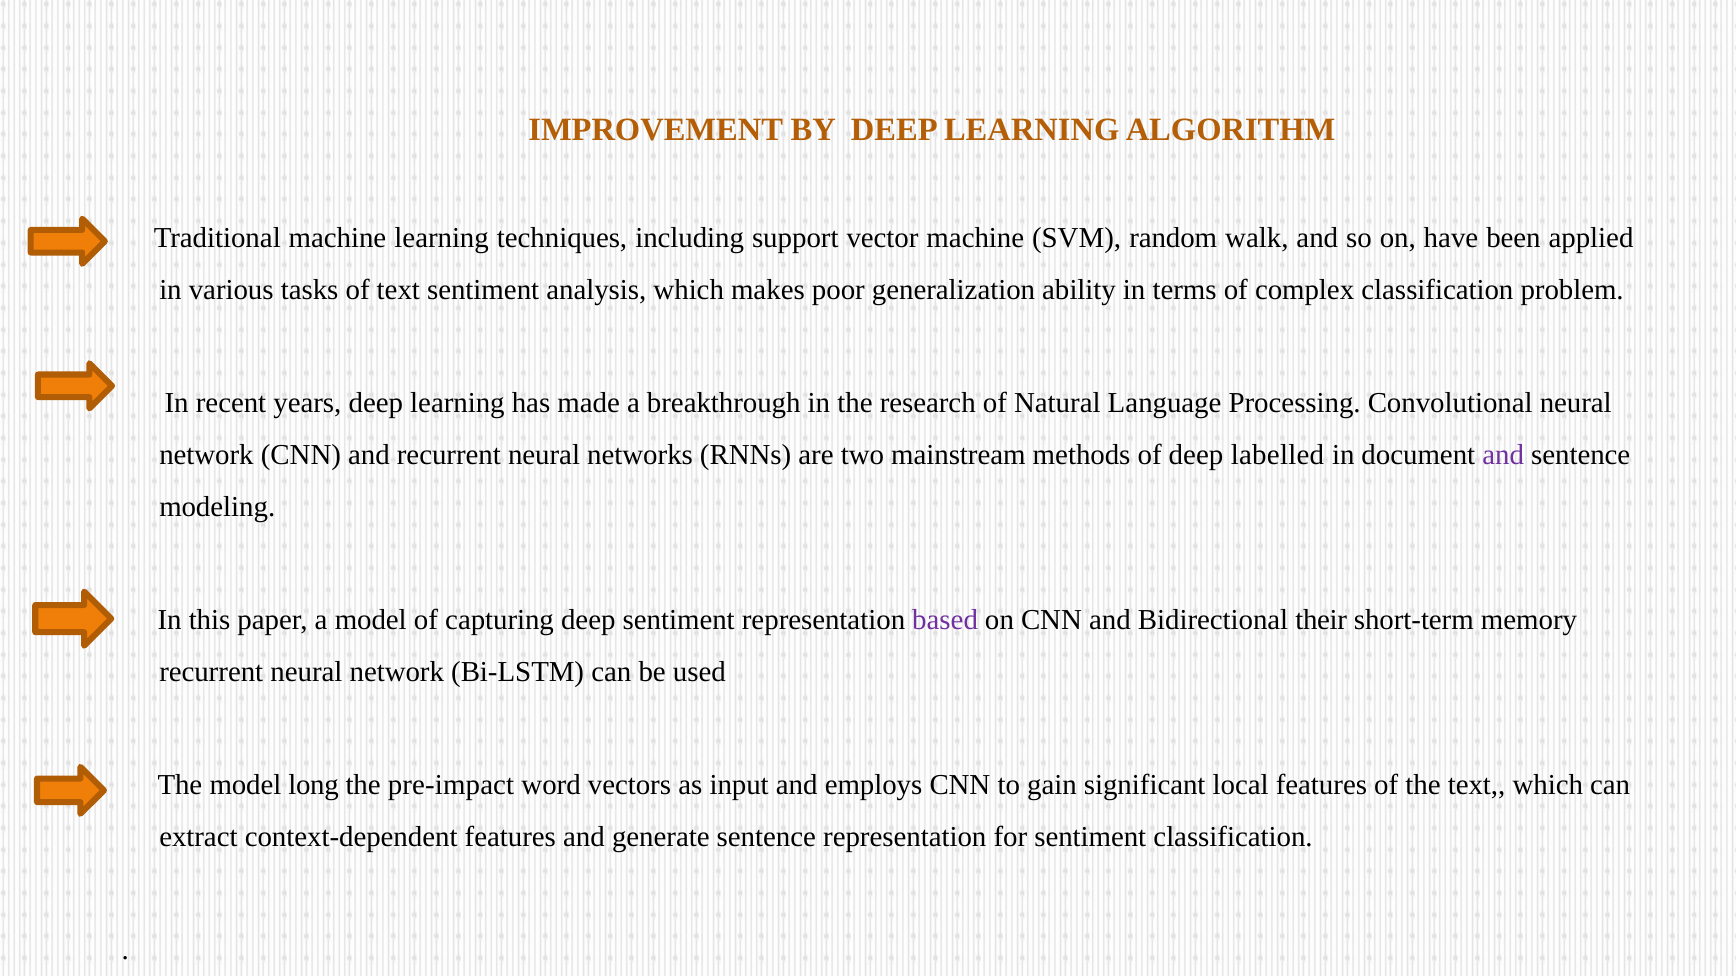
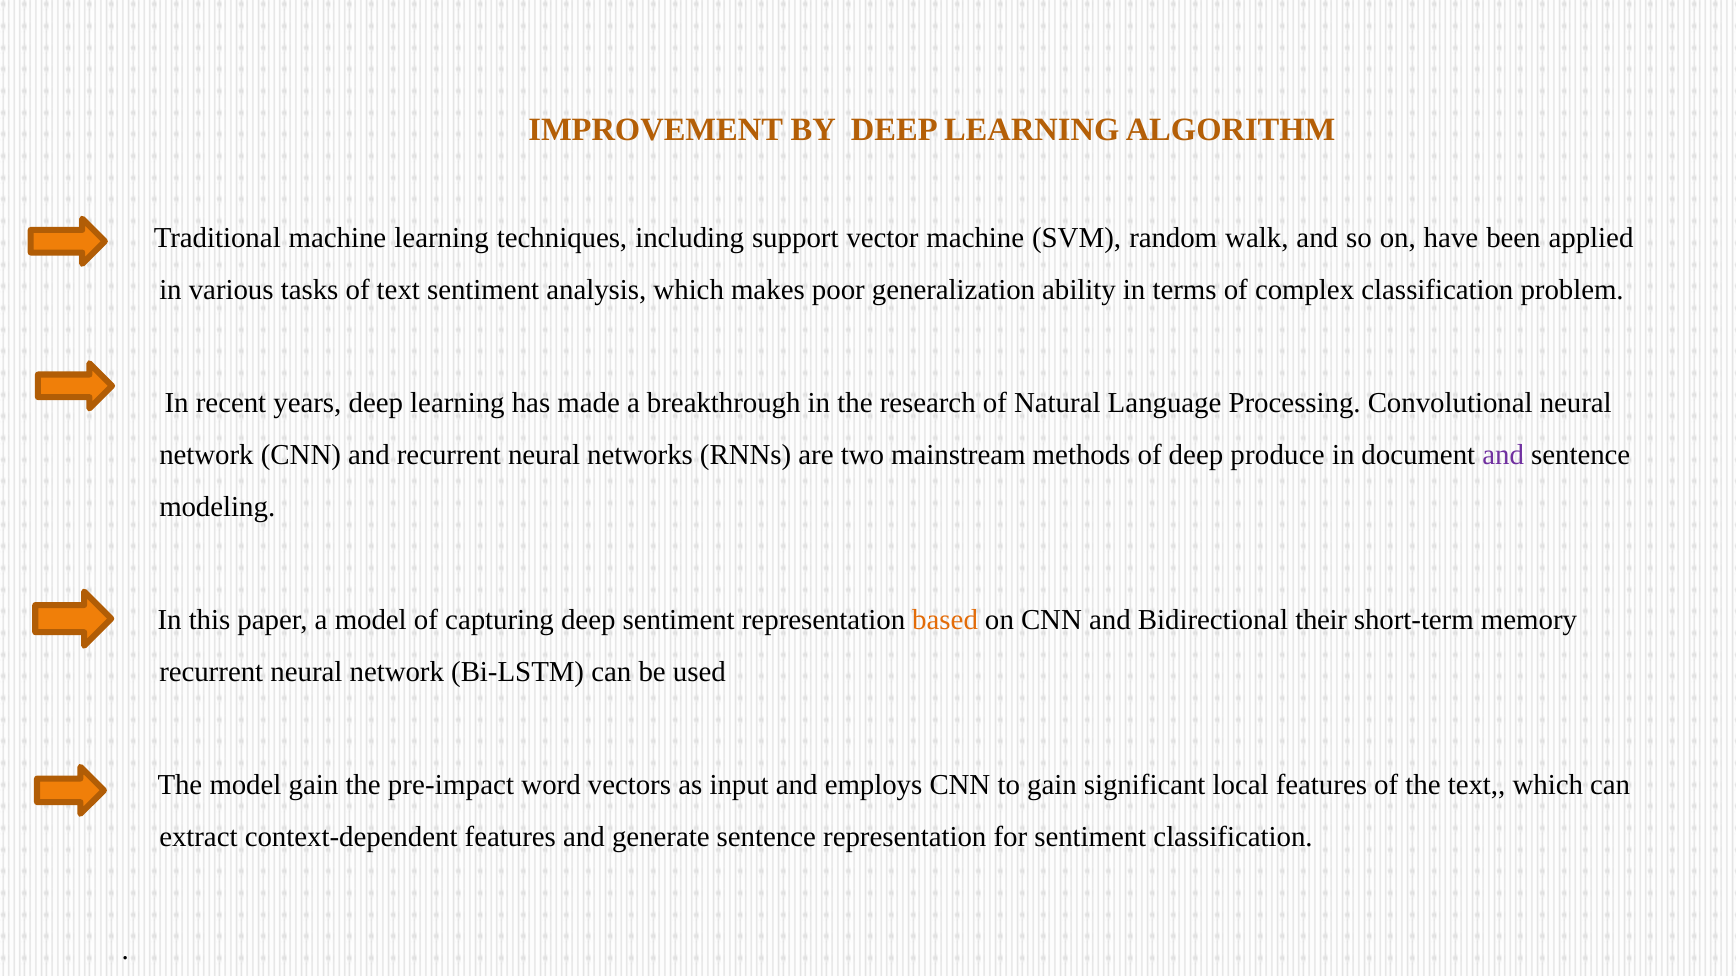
labelled: labelled -> produce (1278, 456)
based colour: purple -> orange (945, 621)
model long: long -> gain (313, 786)
